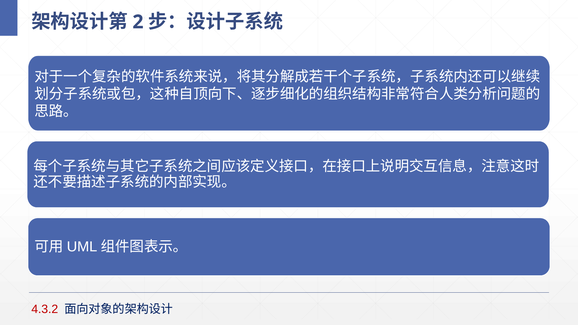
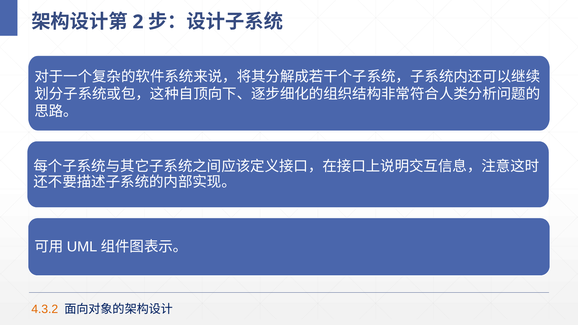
4.3.2 colour: red -> orange (45, 309)
